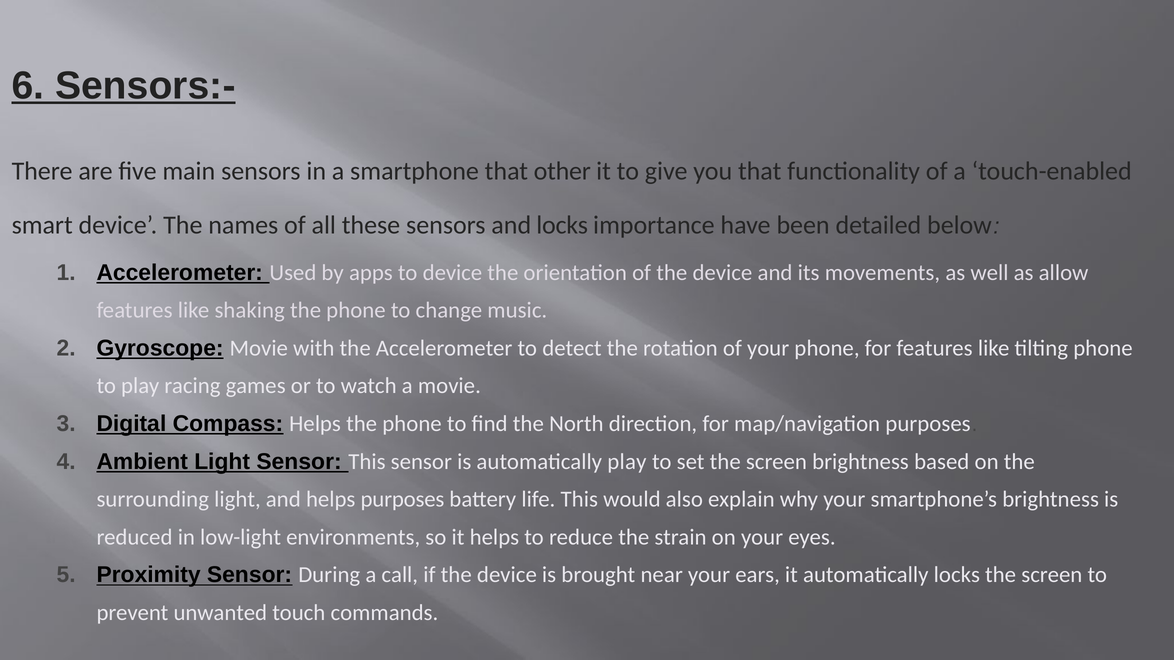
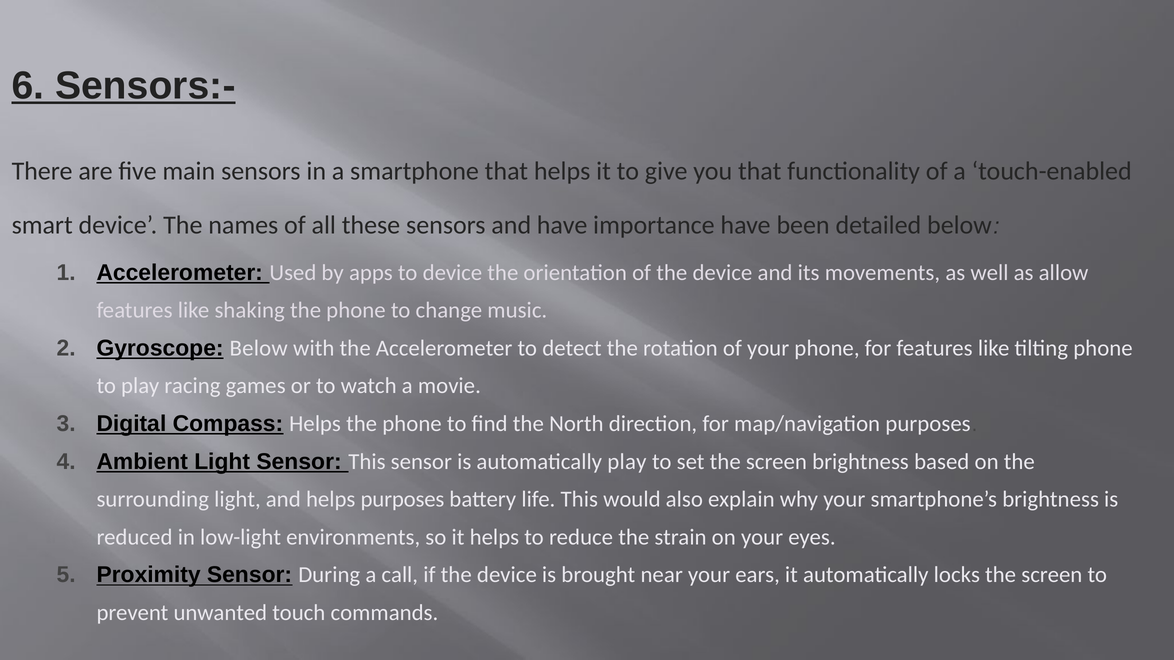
that other: other -> helps (562, 171)
and locks: locks -> have (562, 225)
Gyroscope Movie: Movie -> Below (259, 348)
